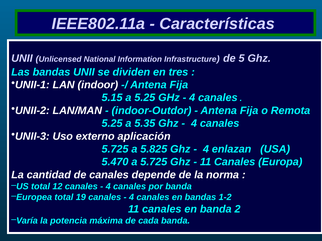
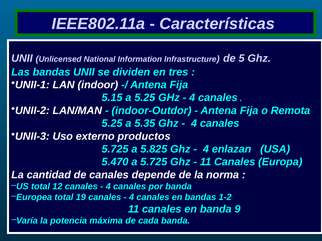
aplicación: aplicación -> productos (144, 137)
2: 2 -> 9 (238, 210)
